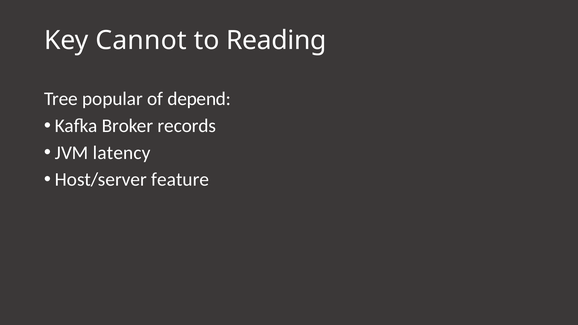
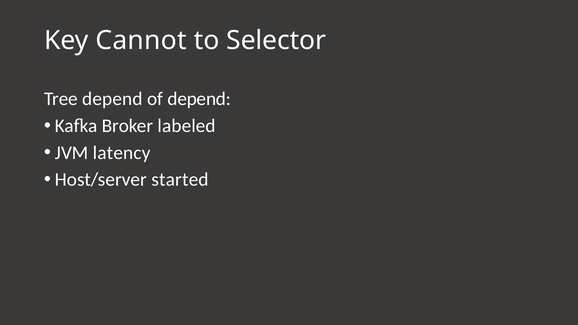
Reading: Reading -> Selector (276, 41)
Tree popular: popular -> depend (112, 99)
records: records -> labeled (187, 126)
feature: feature -> started (180, 180)
